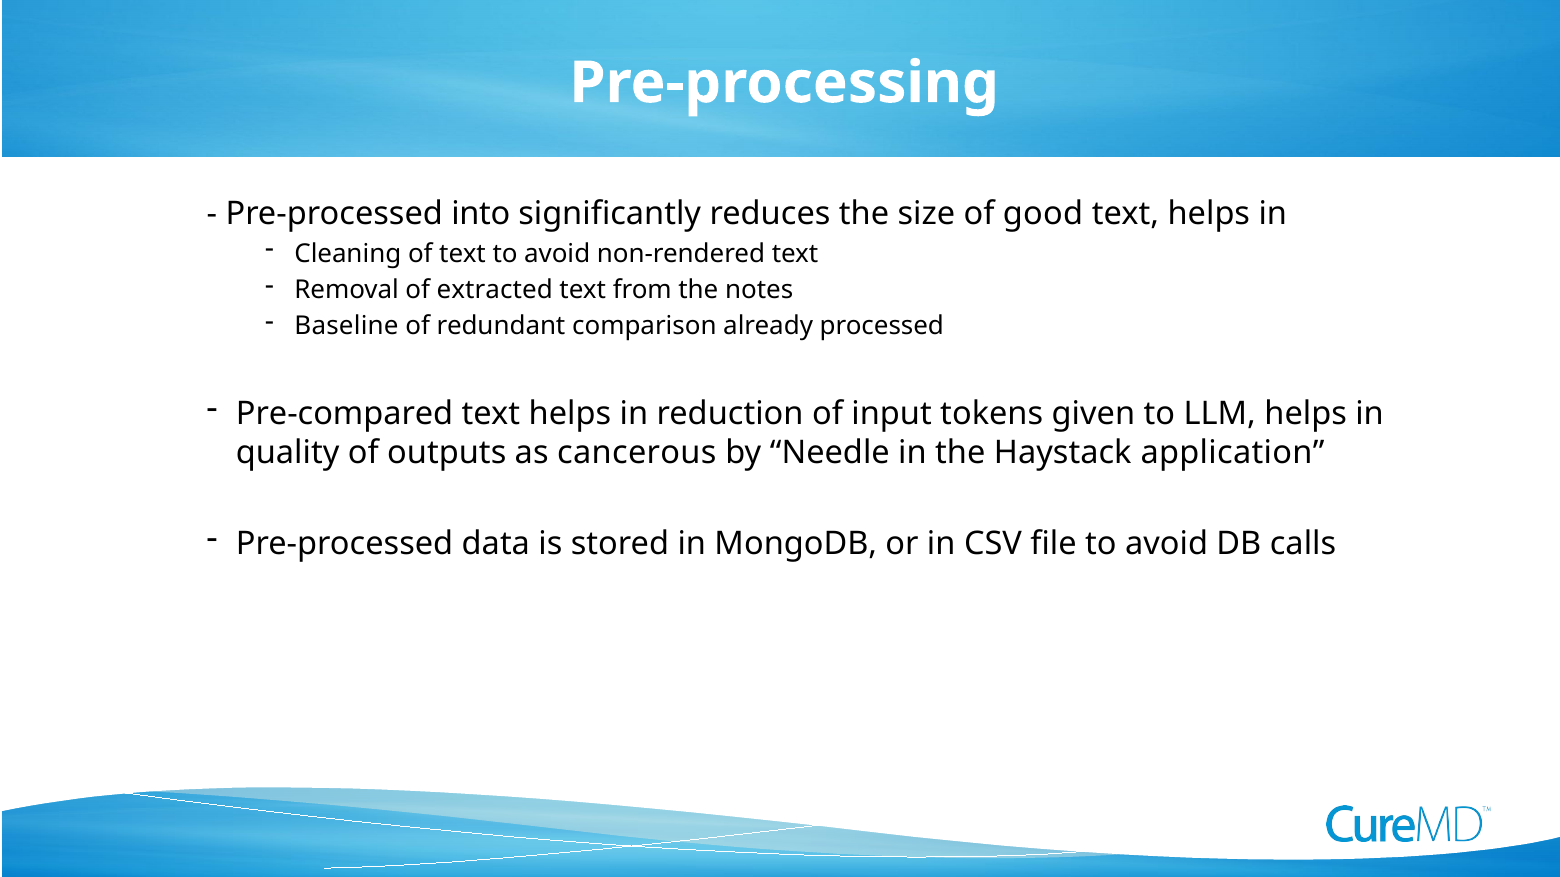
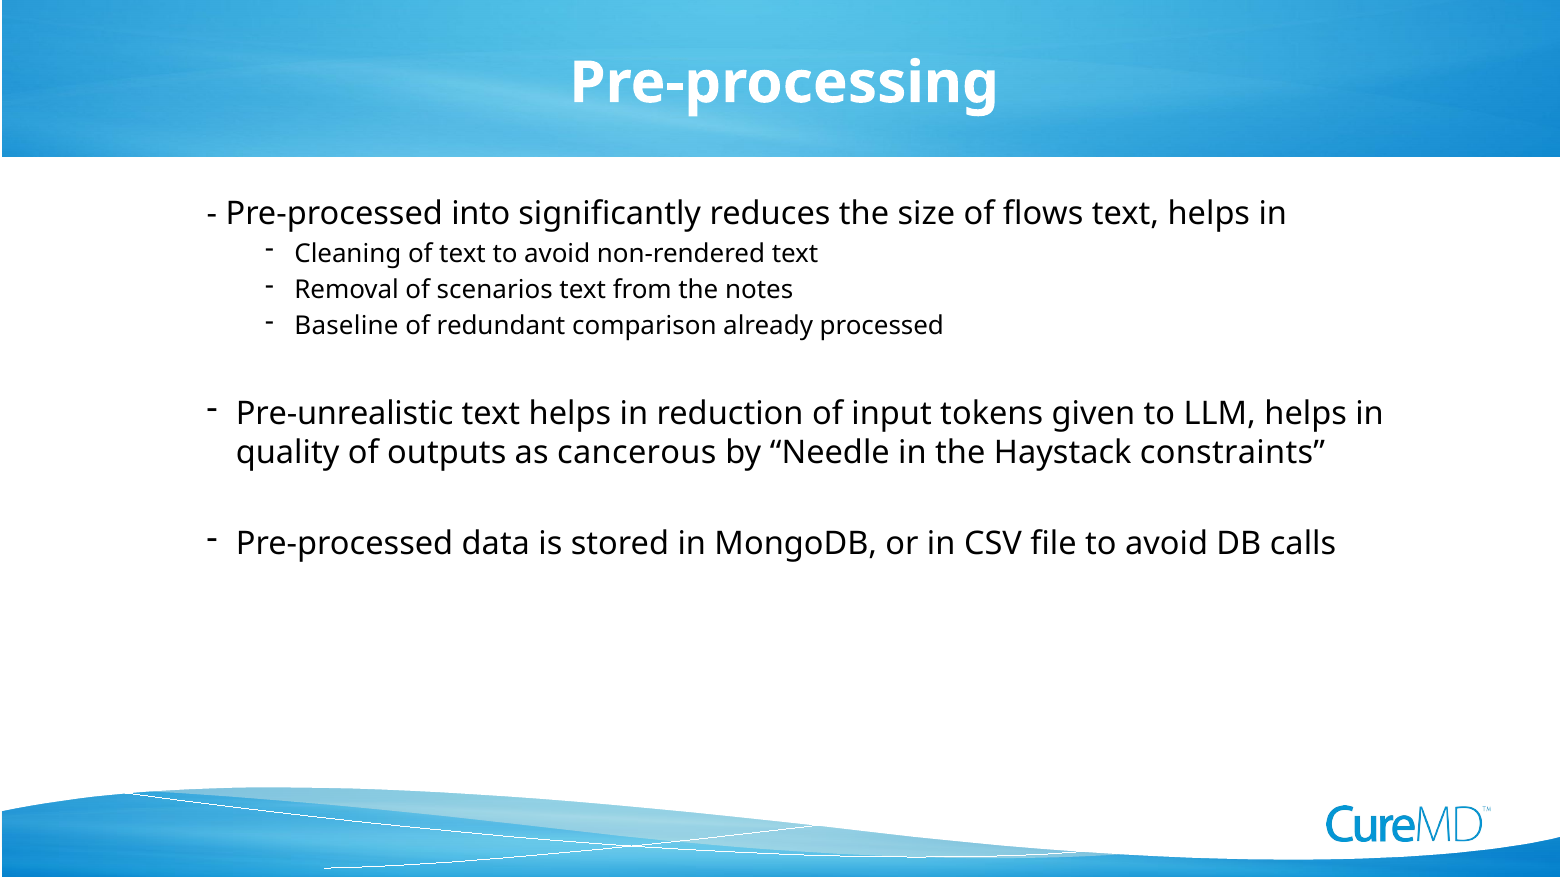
good: good -> flows (1043, 214)
extracted: extracted -> scenarios (495, 290)
Pre-compared: Pre-compared -> Pre-unrealistic (345, 414)
application: application -> constraints (1233, 453)
